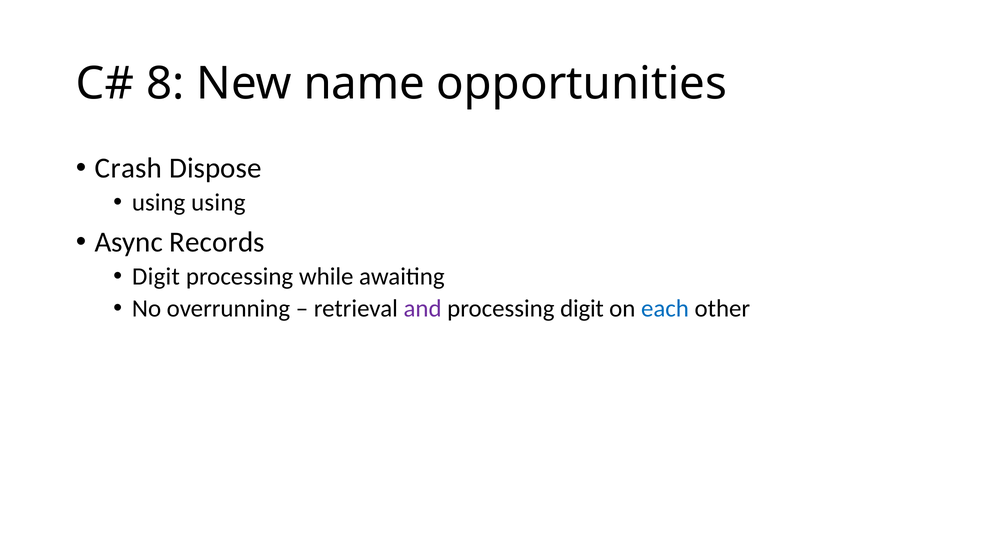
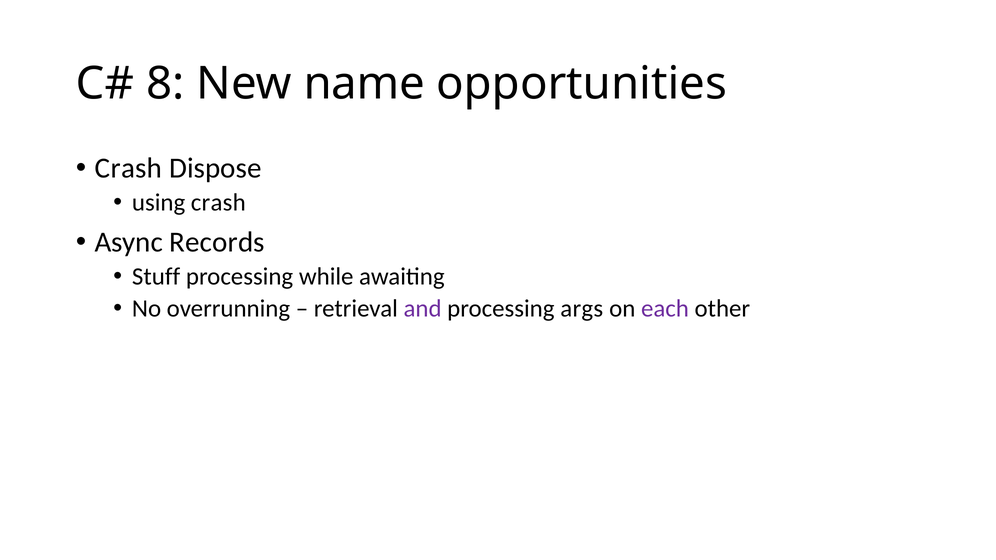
using using: using -> crash (218, 203)
Digit: Digit -> Stuff (156, 277)
processing digit: digit -> args (582, 309)
each colour: blue -> purple (665, 309)
